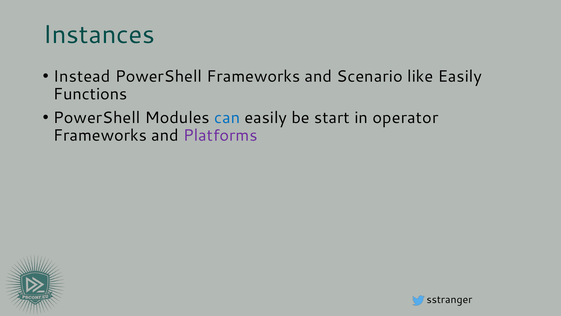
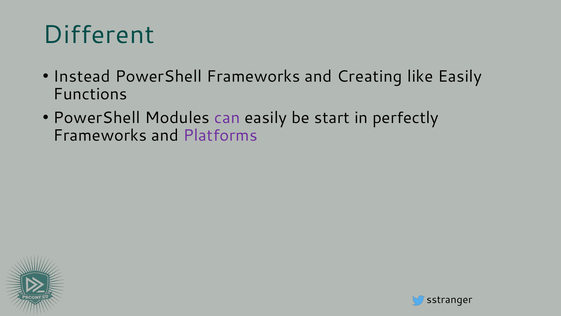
Instances: Instances -> Different (99, 35)
Scenario: Scenario -> Creating (370, 76)
can colour: blue -> purple (227, 117)
operator: operator -> perfectly (406, 117)
